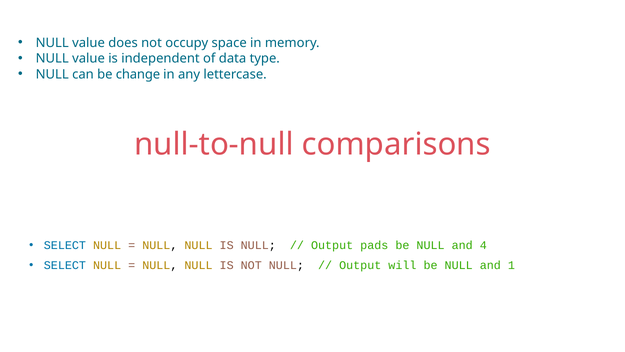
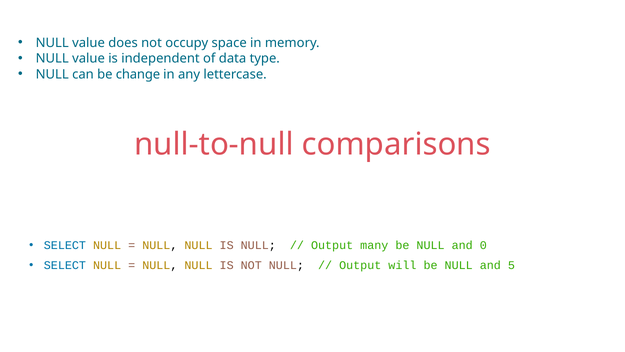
pads: pads -> many (374, 245)
4: 4 -> 0 (483, 245)
1: 1 -> 5 (511, 265)
